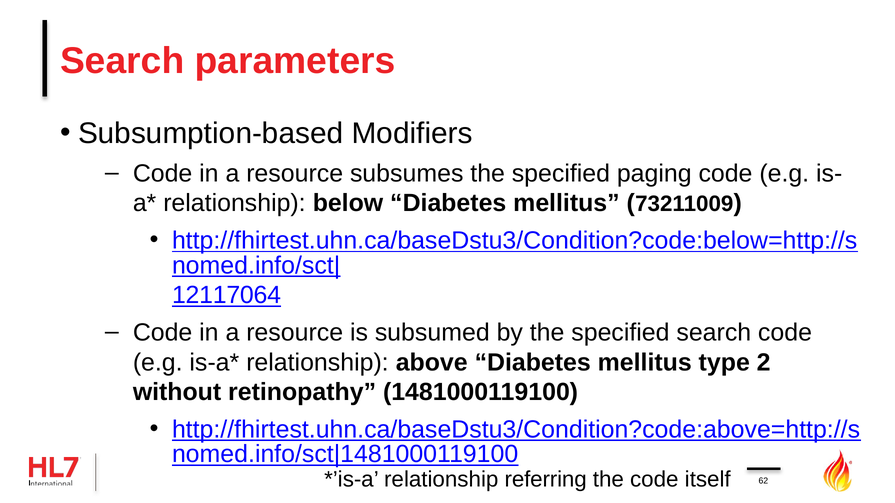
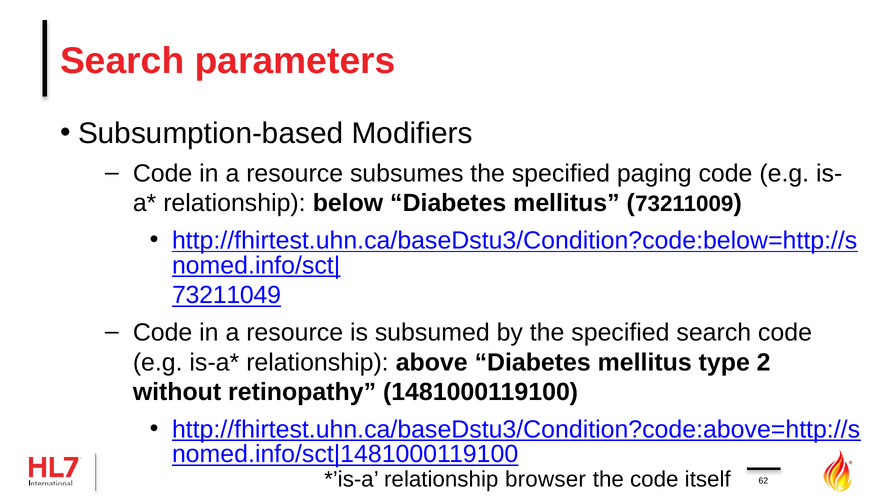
12117064: 12117064 -> 73211049 (227, 295)
referring: referring -> browser (545, 480)
